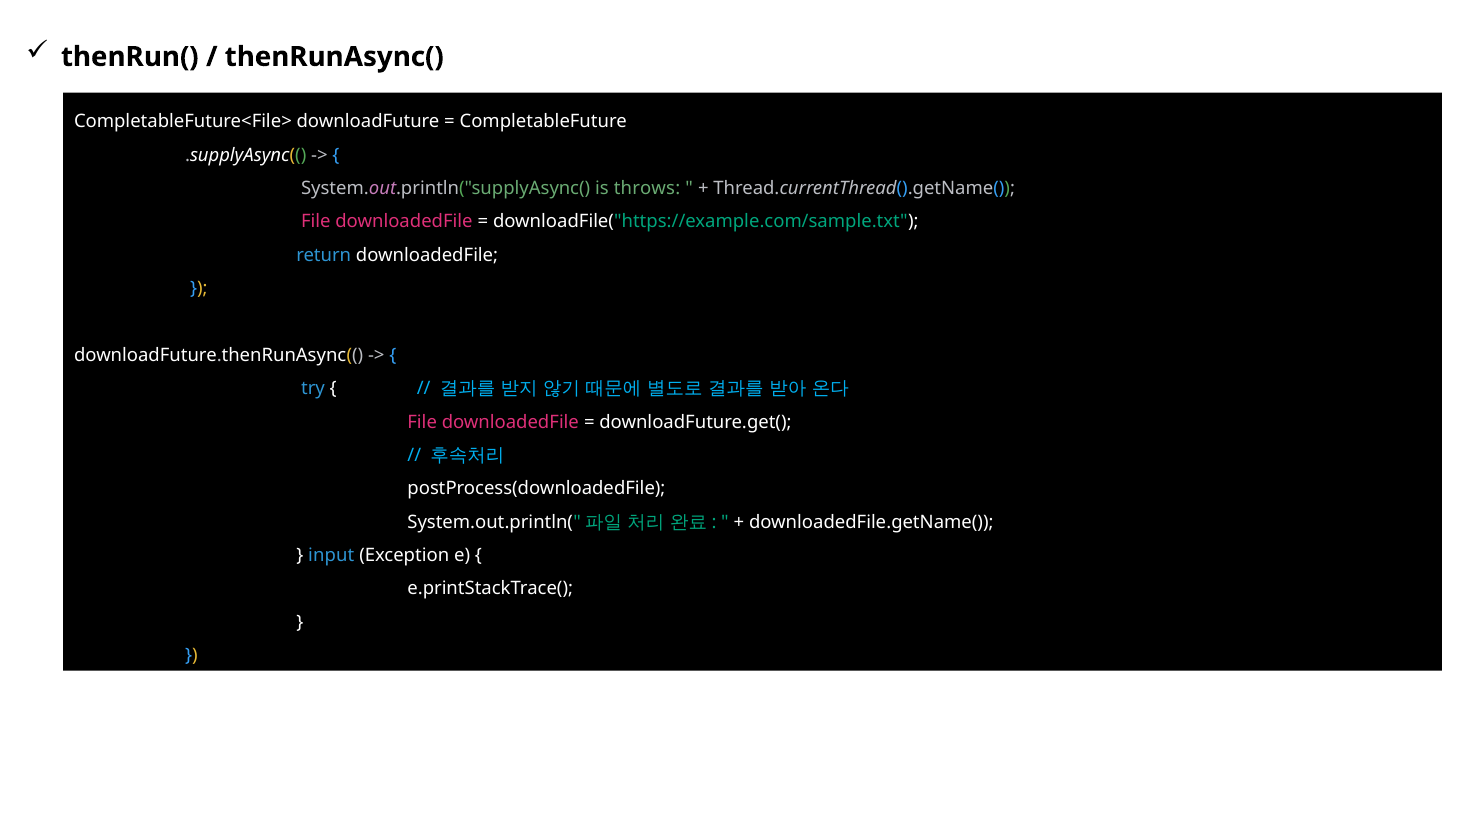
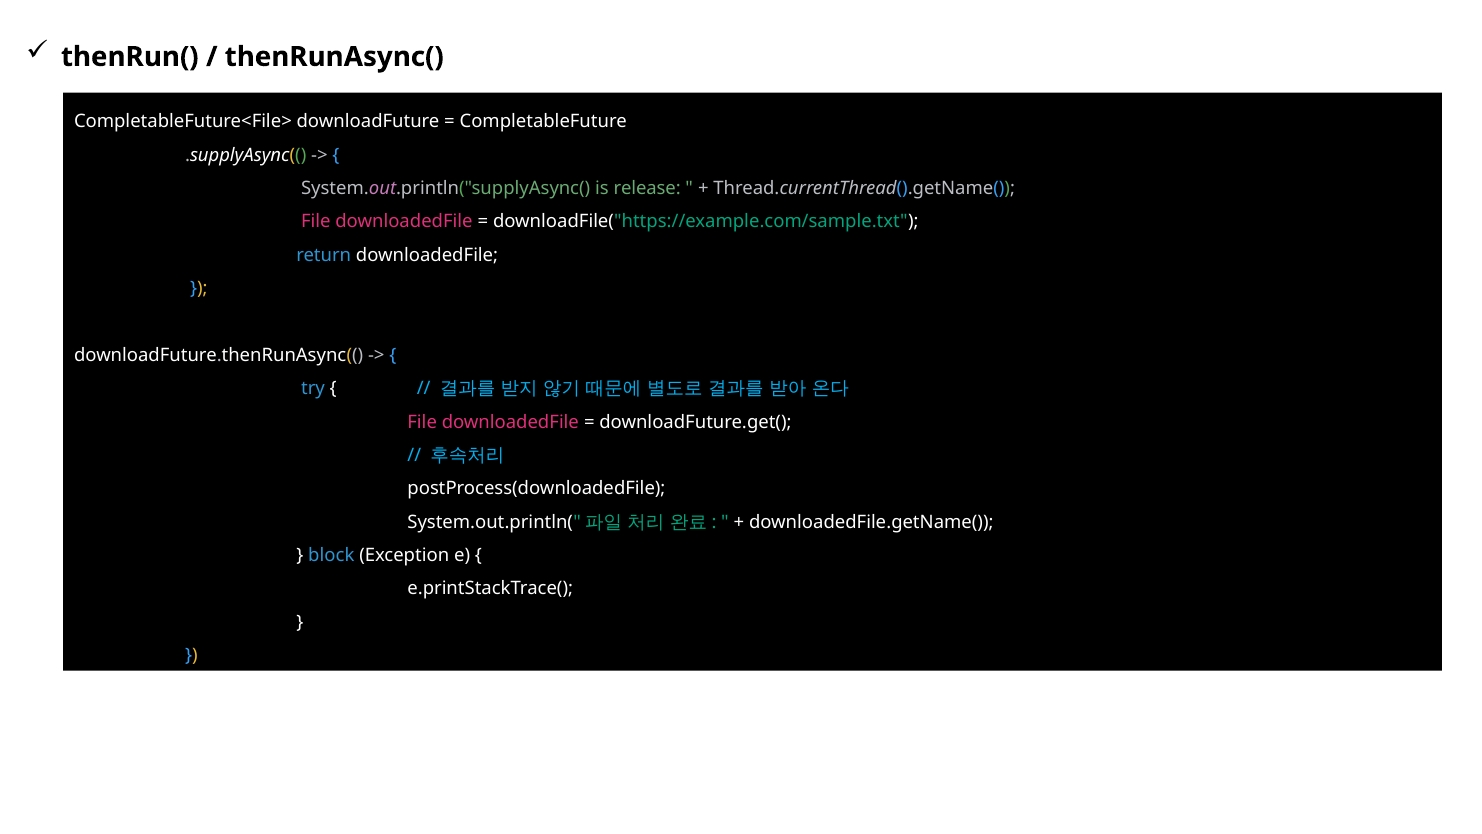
throws: throws -> release (647, 188)
input: input -> block (331, 555)
